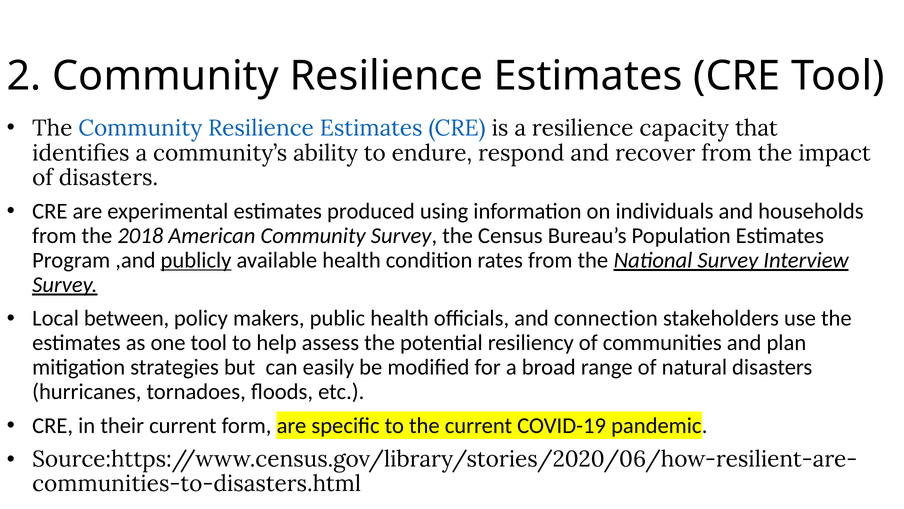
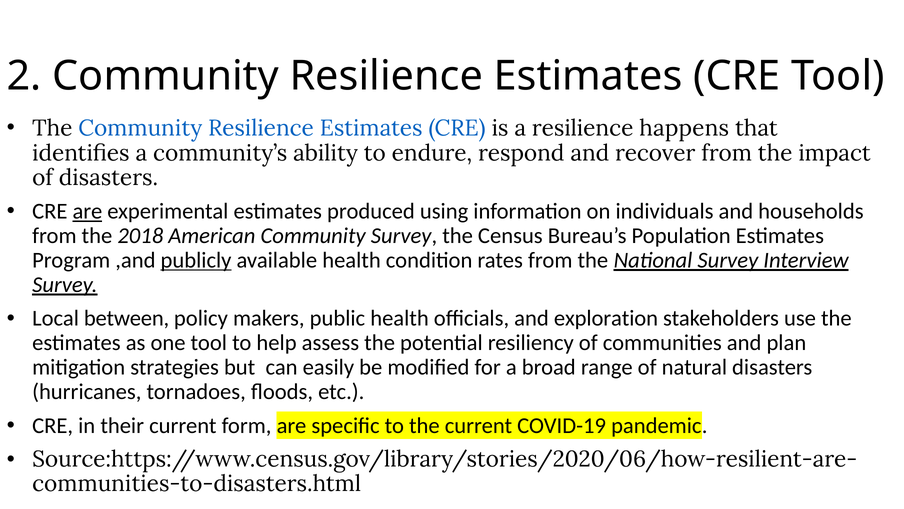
capacity: capacity -> happens (684, 128)
are underline: none -> present (87, 211)
connection: connection -> exploration (606, 318)
